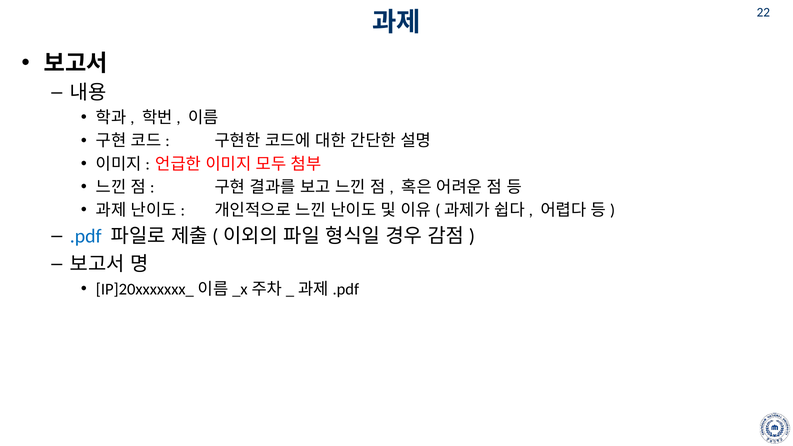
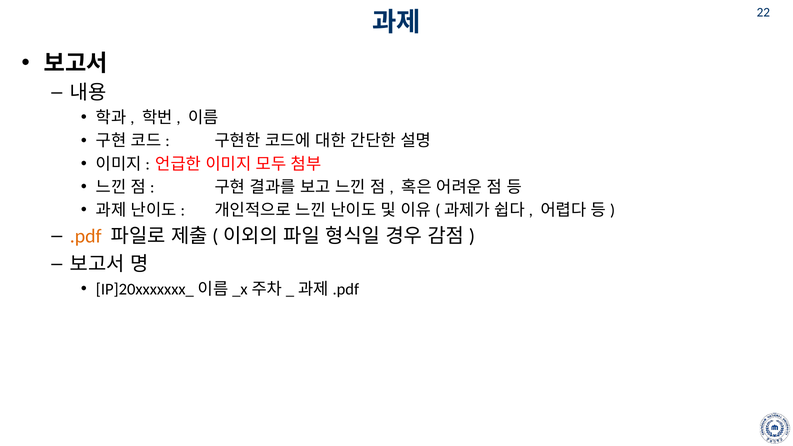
.pdf colour: blue -> orange (86, 236)
